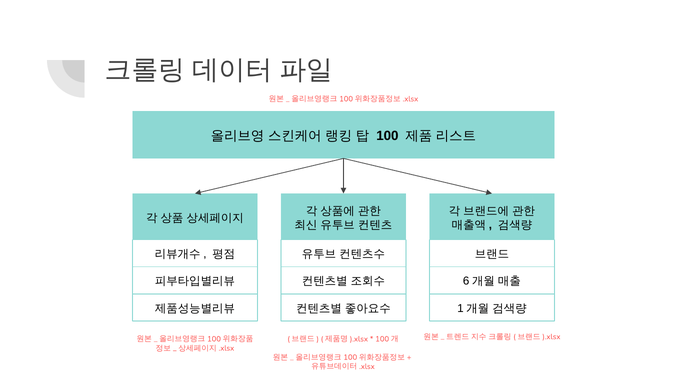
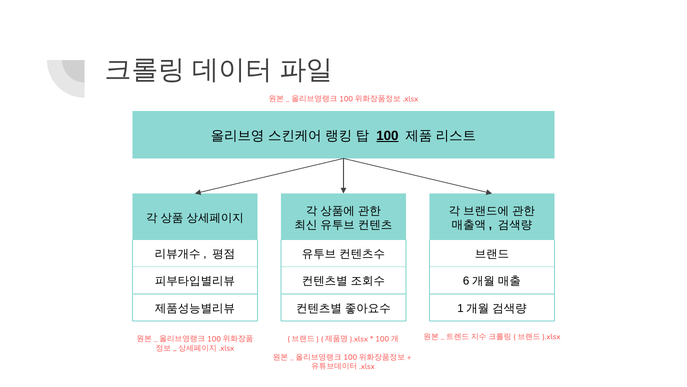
100 underline: none -> present (387, 135)
